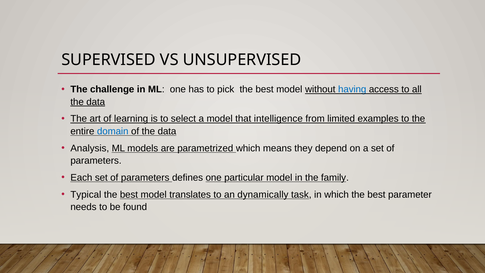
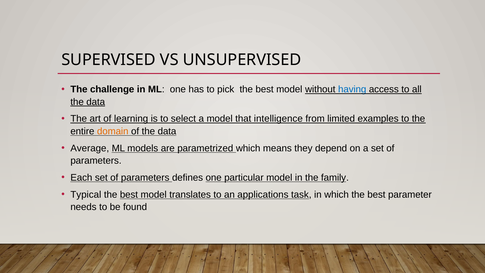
domain colour: blue -> orange (113, 131)
Analysis: Analysis -> Average (90, 148)
dynamically: dynamically -> applications (263, 195)
